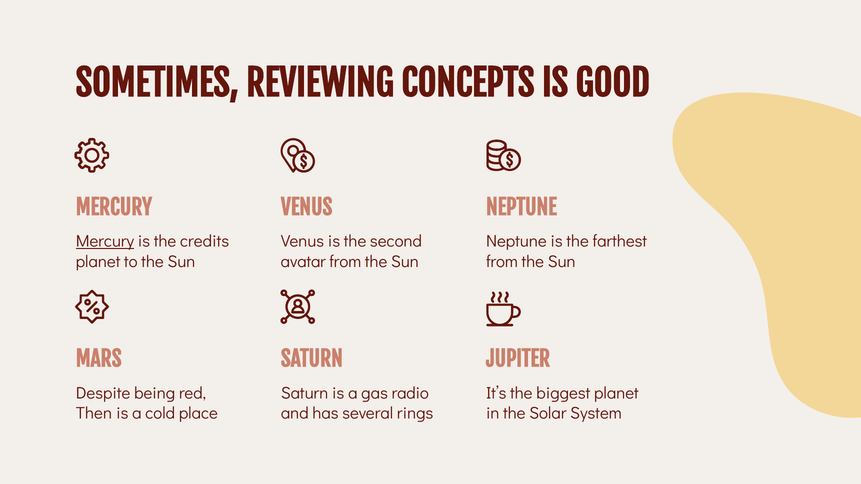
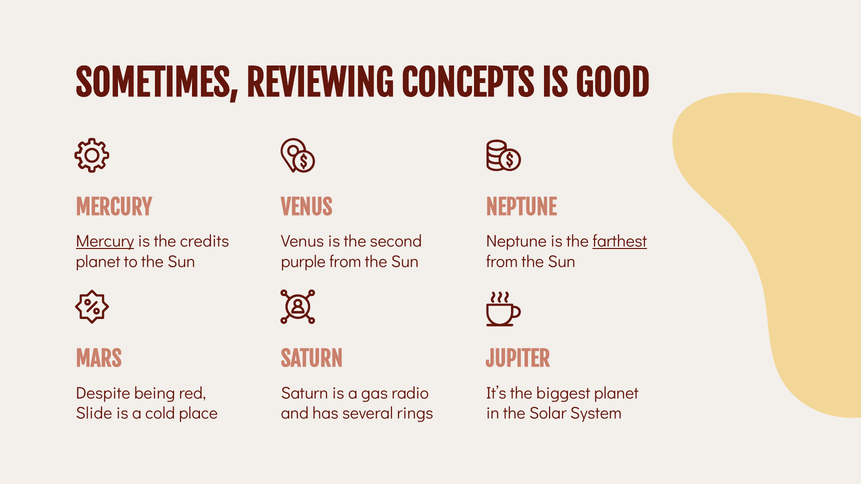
farthest underline: none -> present (620, 242)
avatar: avatar -> purple (303, 262)
Then: Then -> Slide (94, 413)
